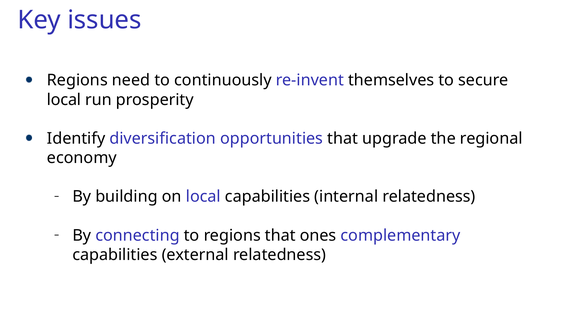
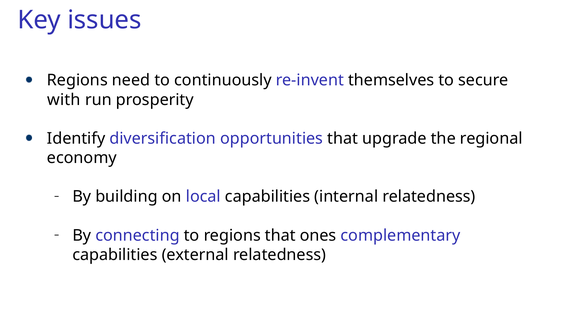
local: local -> with (64, 100)
